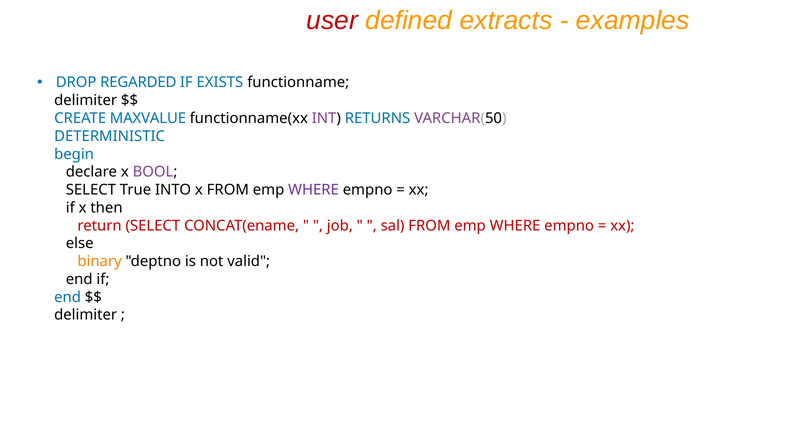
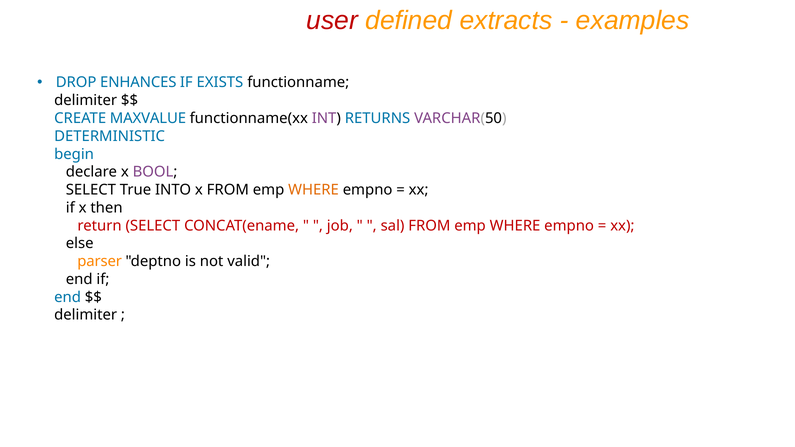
REGARDED: REGARDED -> ENHANCES (138, 83)
WHERE colour: purple -> orange (314, 190)
binary: binary -> parser (100, 261)
